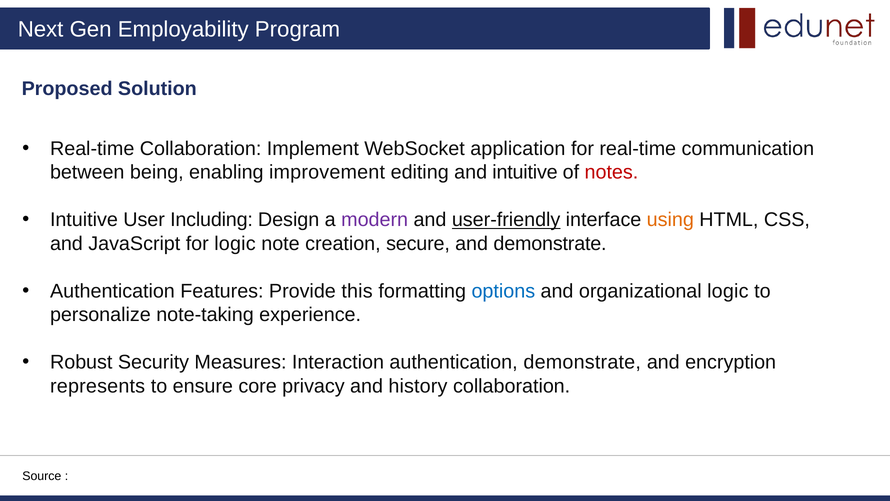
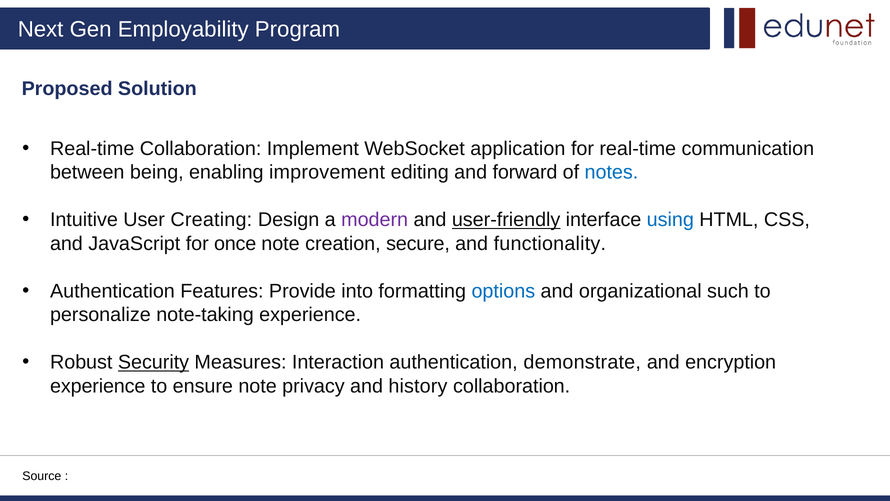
and intuitive: intuitive -> forward (525, 172)
notes colour: red -> blue (611, 172)
Including: Including -> Creating (211, 220)
using colour: orange -> blue (670, 220)
for logic: logic -> once (235, 243)
and demonstrate: demonstrate -> functionality (550, 243)
this: this -> into (357, 291)
organizational logic: logic -> such (728, 291)
Security underline: none -> present (153, 362)
represents: represents -> experience (98, 386)
ensure core: core -> note (258, 386)
